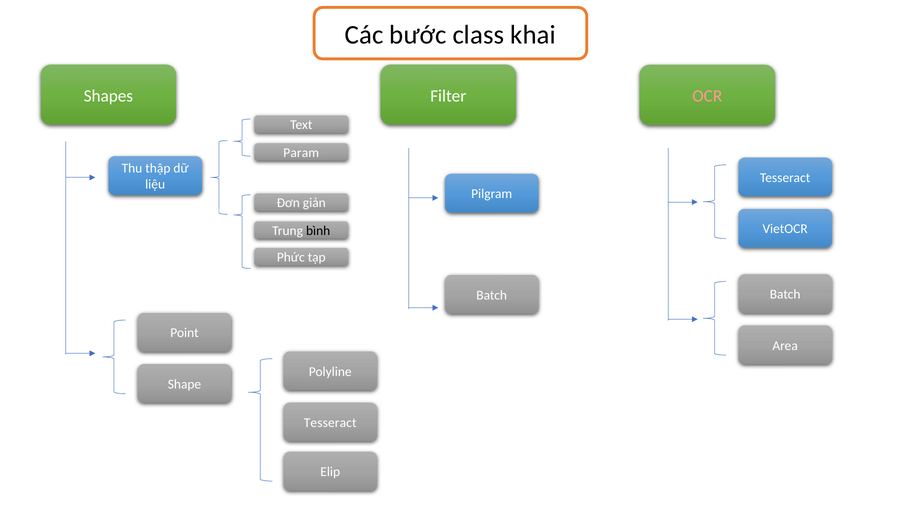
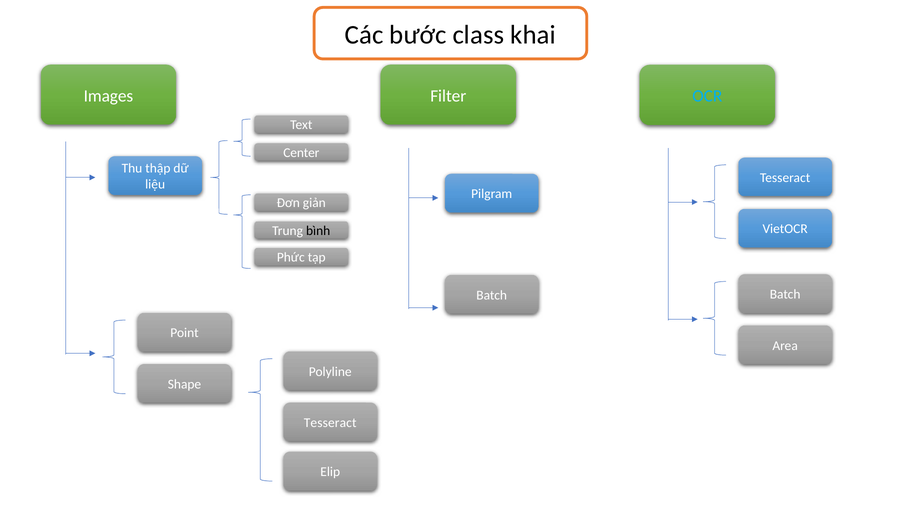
Shapes: Shapes -> Images (108, 96)
OCR colour: pink -> light blue (707, 96)
Param: Param -> Center (301, 153)
